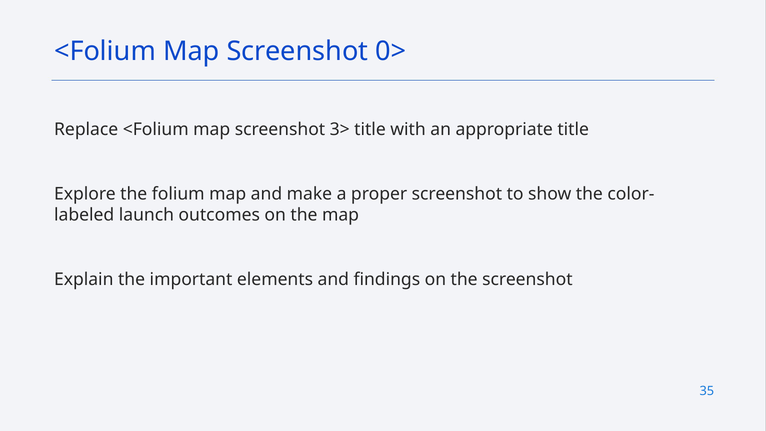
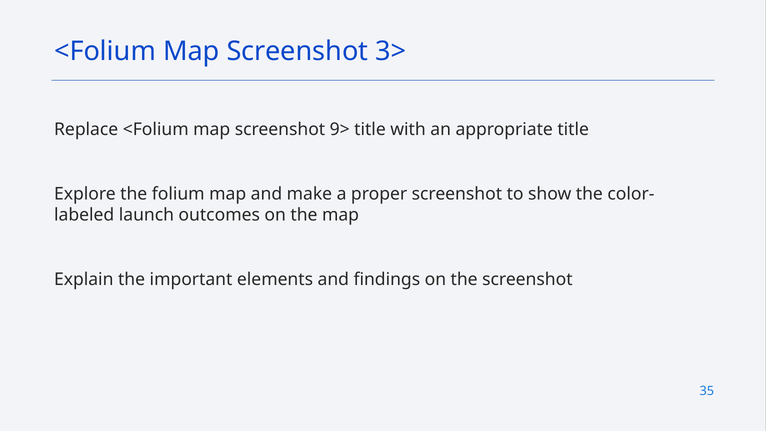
0>: 0> -> 3> (391, 51)
3>: 3> -> 9> (340, 129)
